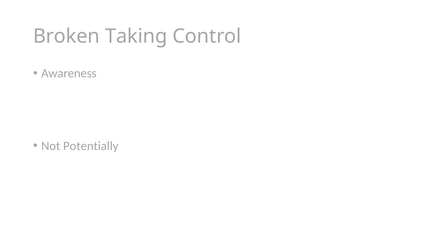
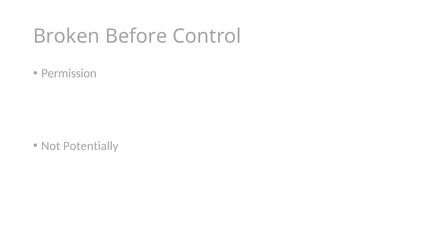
Taking: Taking -> Before (136, 36)
Awareness: Awareness -> Permission (69, 73)
